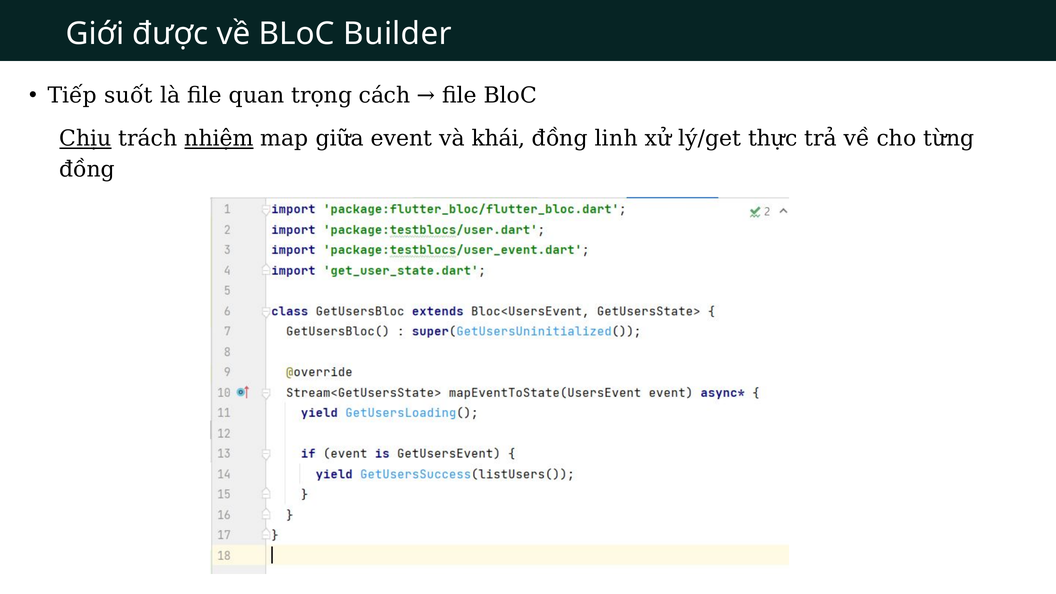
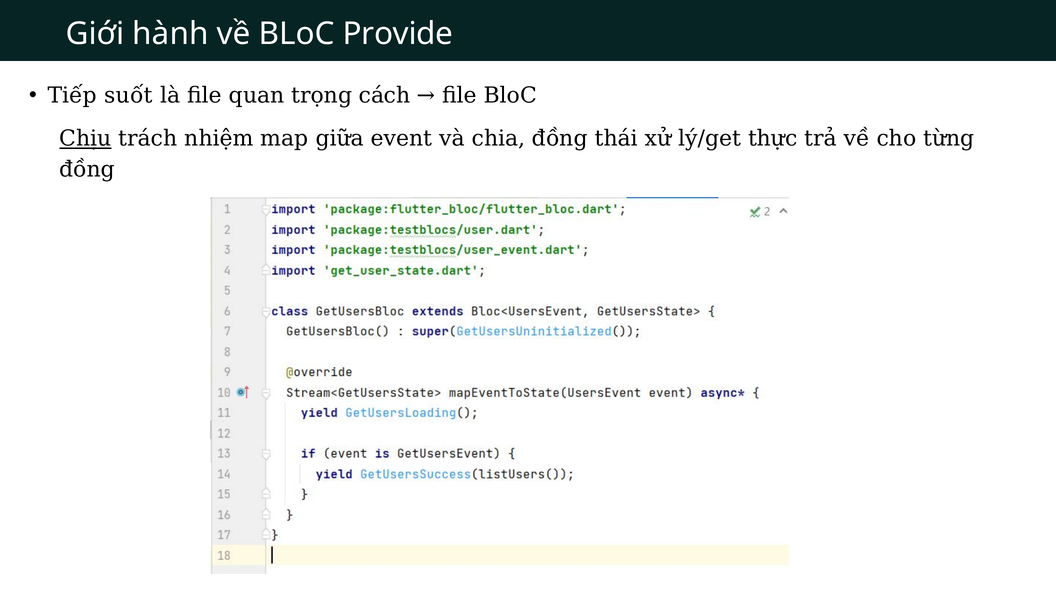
được: được -> hành (171, 34)
Builder: Builder -> Provide (398, 34)
nhiệm underline: present -> none (219, 139)
khái: khái -> chia (498, 139)
linh: linh -> thái (616, 139)
